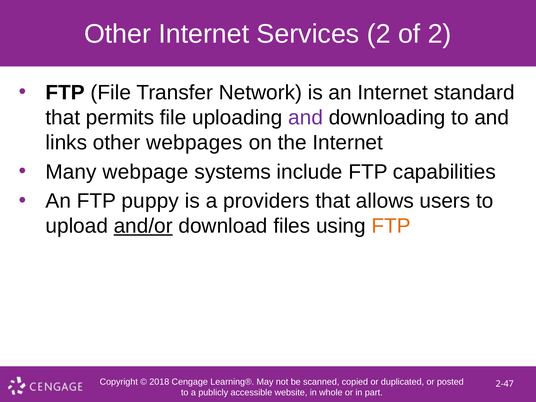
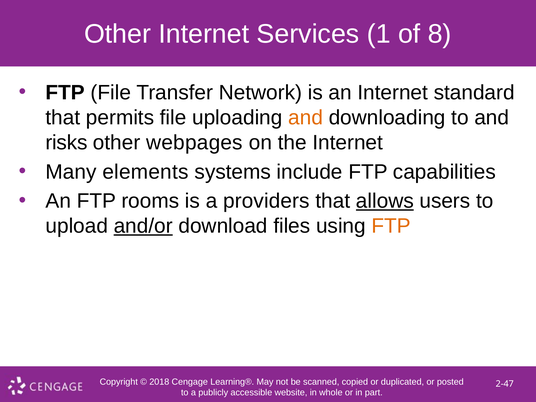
Services 2: 2 -> 1 (379, 34)
of 2: 2 -> 8 (440, 34)
and colour: purple -> orange (306, 118)
links: links -> risks (66, 143)
webpage: webpage -> elements (145, 172)
puppy: puppy -> rooms (150, 201)
allows underline: none -> present (385, 201)
